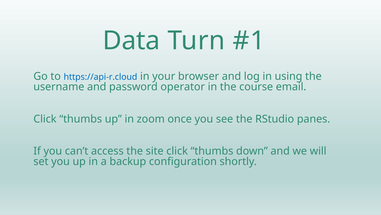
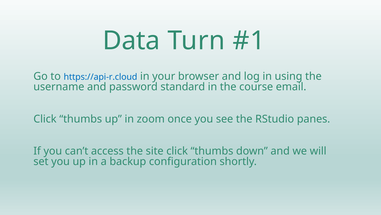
operator: operator -> standard (183, 87)
